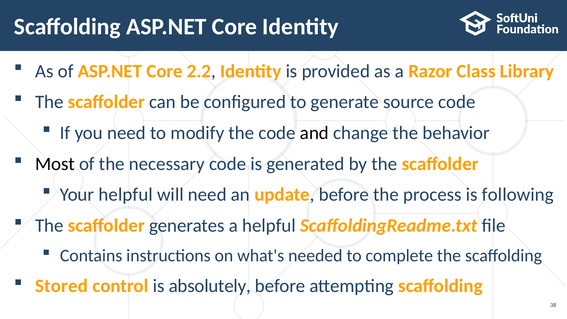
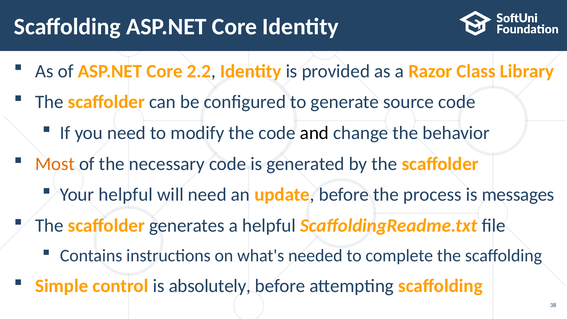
Most colour: black -> orange (55, 164)
following: following -> messages (518, 195)
Stored: Stored -> Simple (62, 286)
